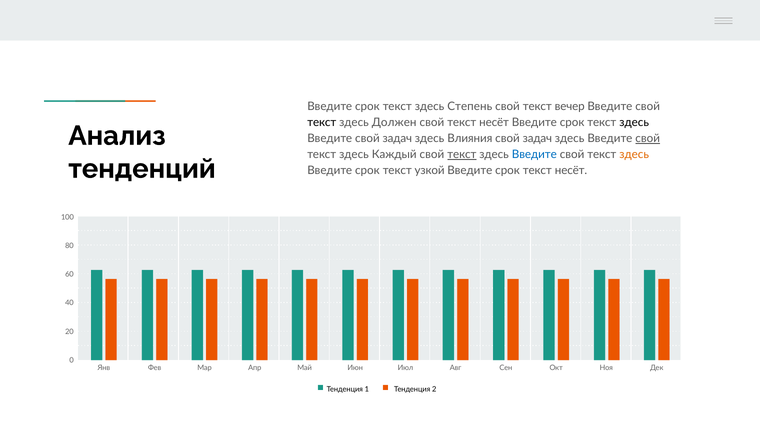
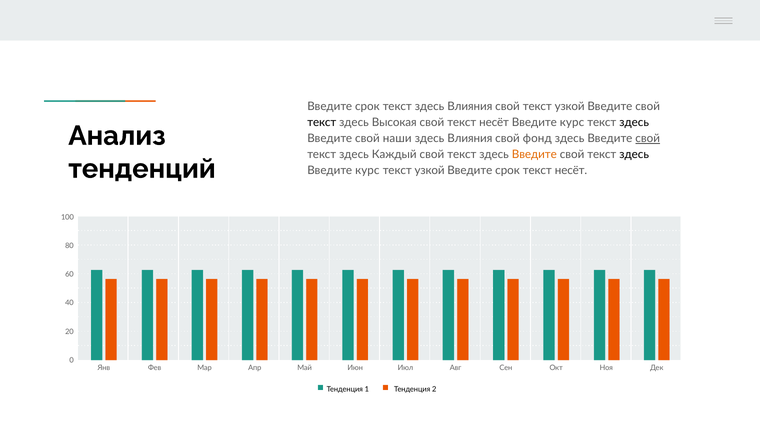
текст здесь Степень: Степень -> Влияния (470, 106)
свой текст вечер: вечер -> узкой (570, 106)
Должен: Должен -> Высокая (394, 122)
срок: срок -> курс (572, 122)
Введите свой задач: задач -> наши (397, 138)
задач: задач -> фонд (537, 138)
текст underline: present -> none (462, 154)
Введите colour: blue -> orange (534, 154)
здесь colour: orange -> black (634, 154)
срок: срок -> курс (367, 170)
